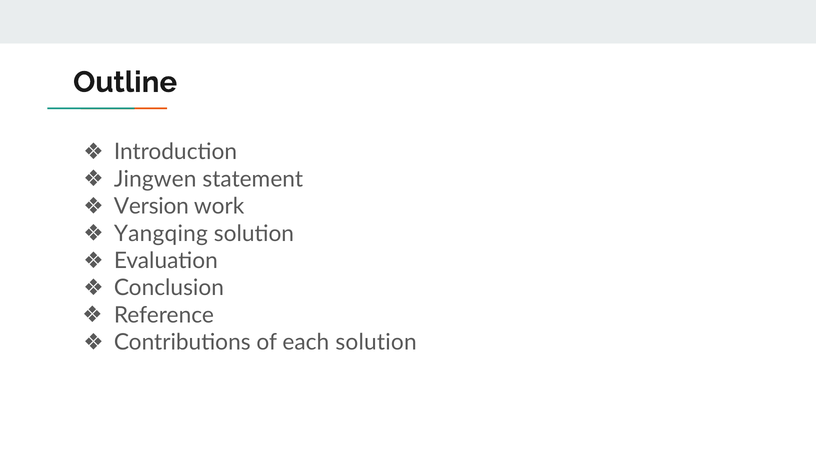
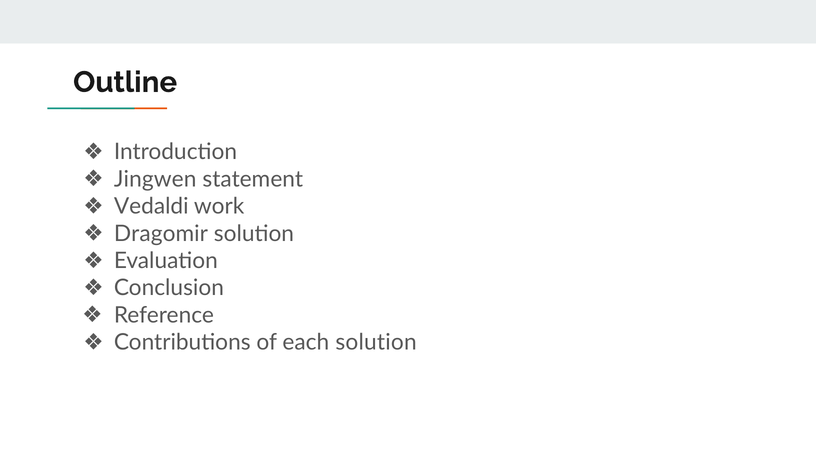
Version: Version -> Vedaldi (151, 206)
Yangqing: Yangqing -> Dragomir (161, 234)
